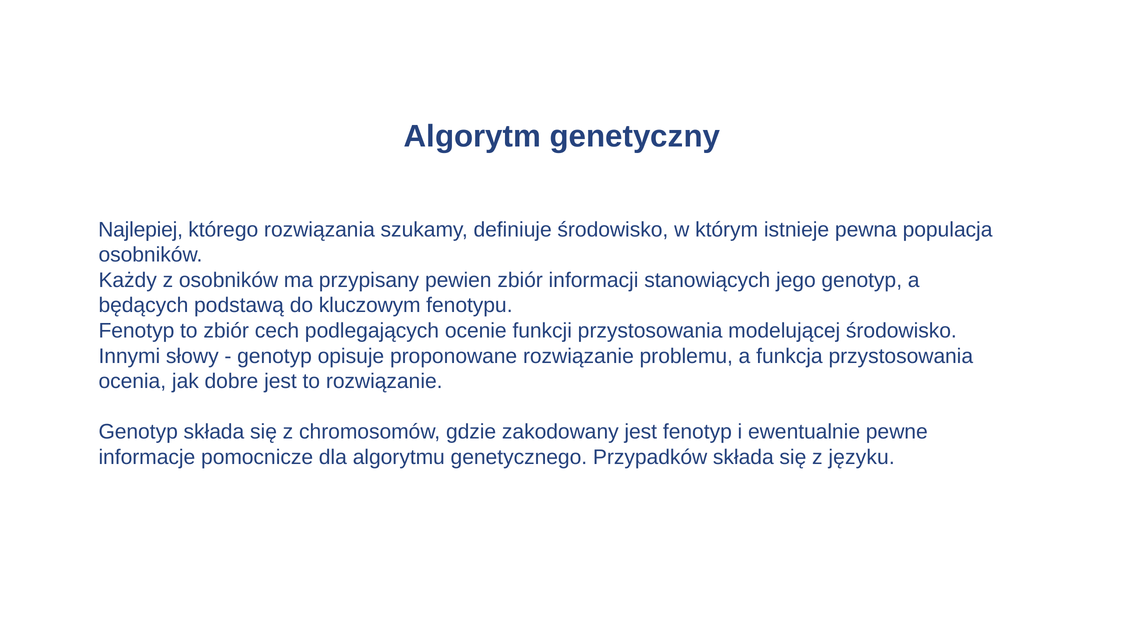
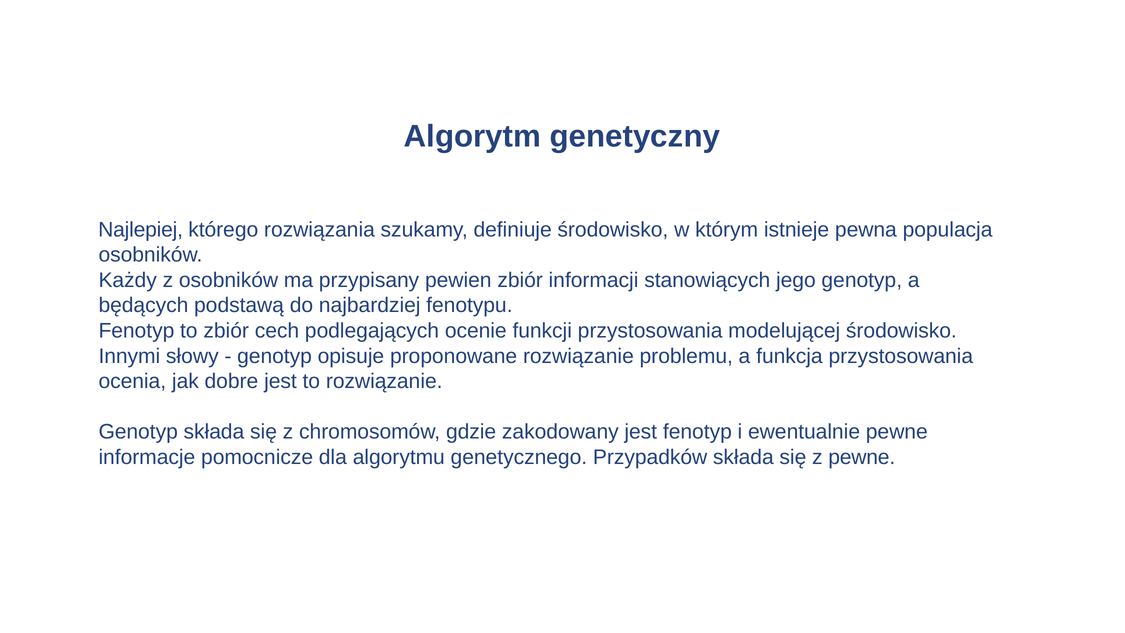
kluczowym: kluczowym -> najbardziej (370, 305)
z języku: języku -> pewne (862, 457)
